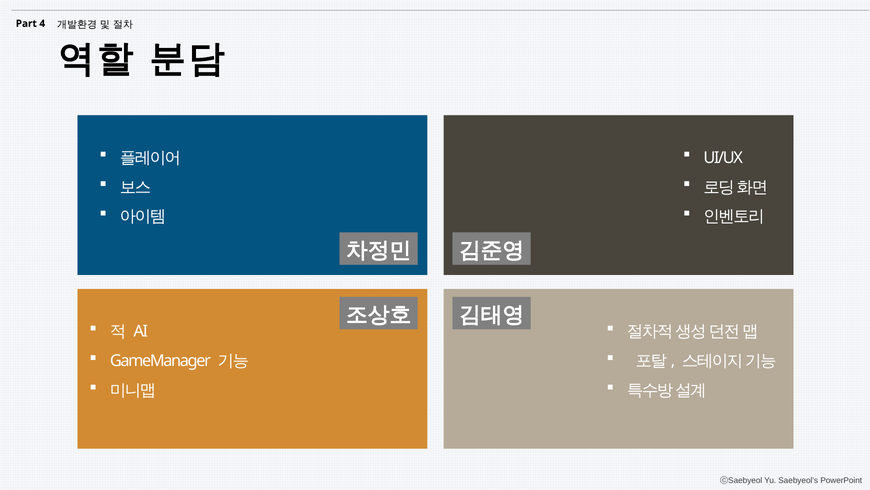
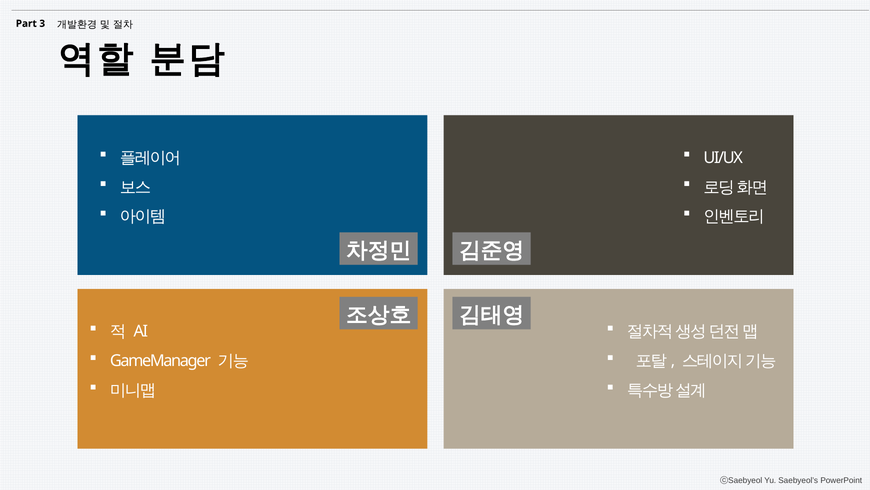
4: 4 -> 3 (42, 24)
